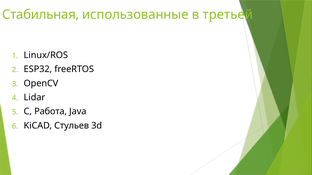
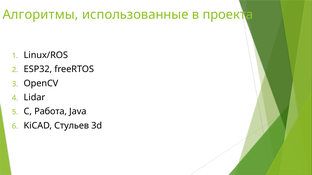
Стабильная: Стабильная -> Алгоритмы (40, 15)
третьей: третьей -> проекта (228, 15)
